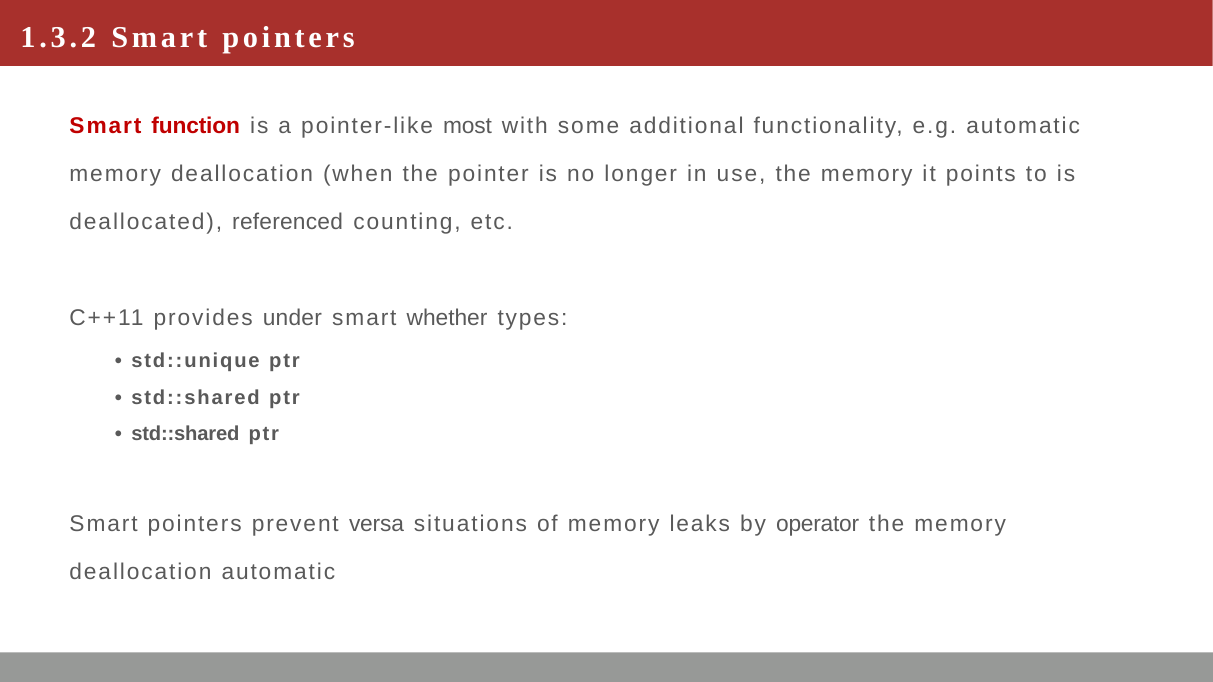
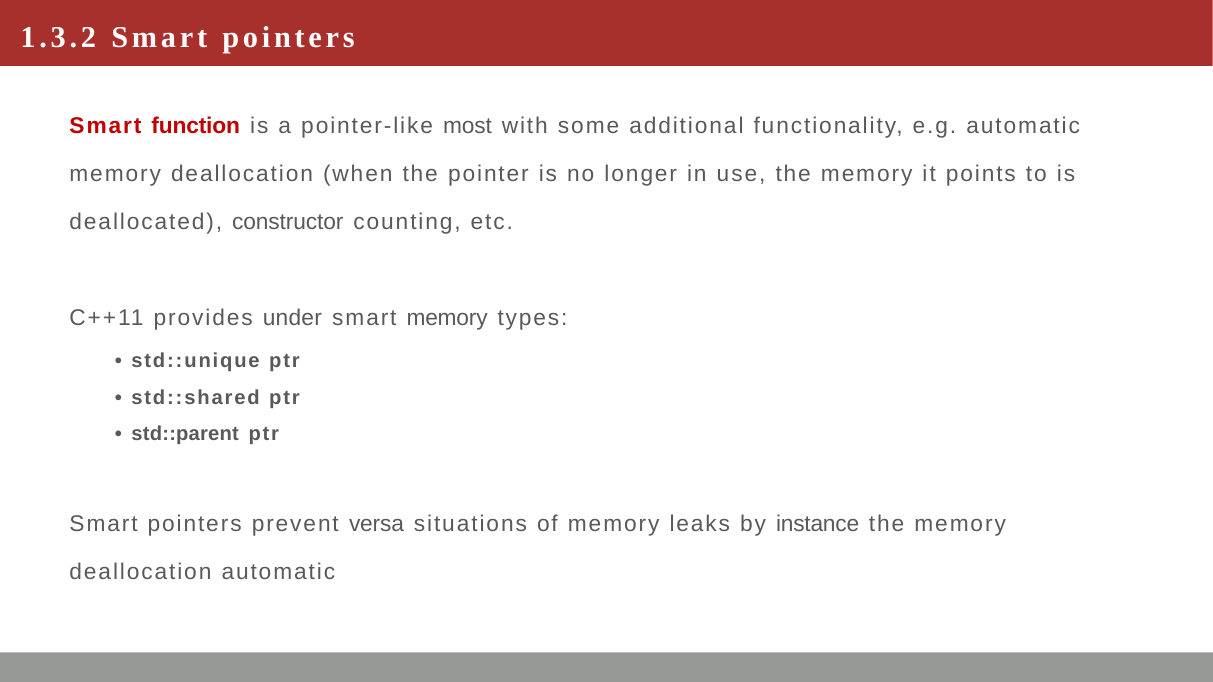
referenced: referenced -> constructor (288, 222)
smart whether: whether -> memory (447, 318)
std::shared: std::shared -> std::parent (185, 434)
operator: operator -> instance (818, 524)
